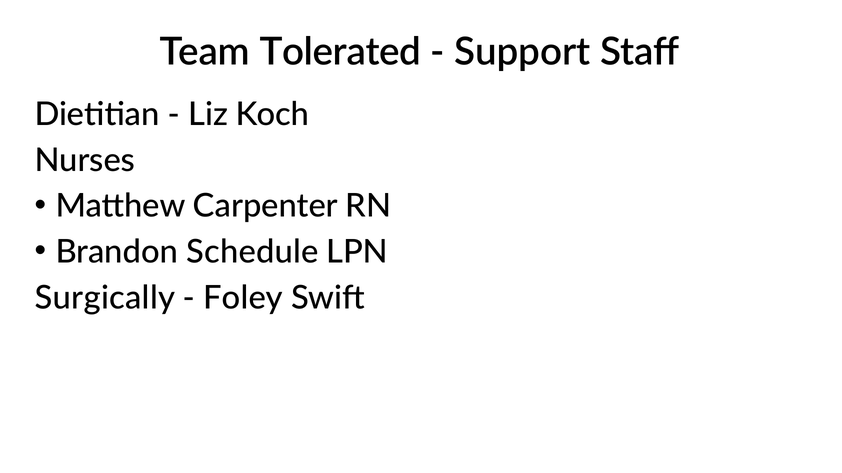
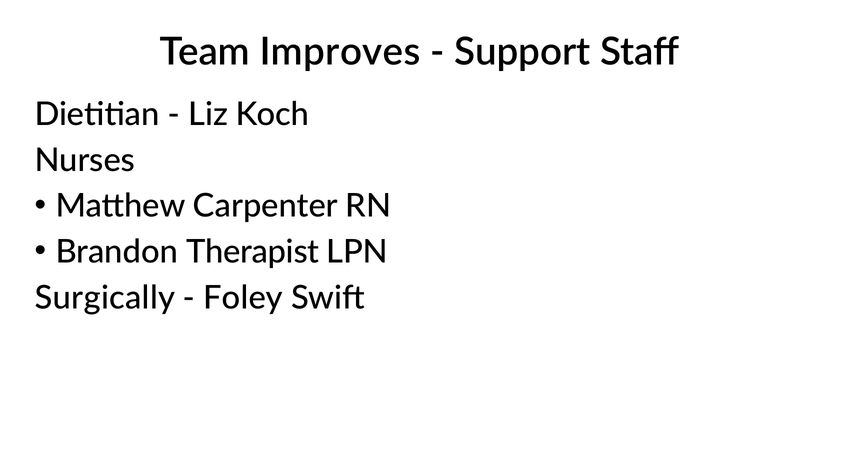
Tolerated: Tolerated -> Improves (340, 52)
Schedule: Schedule -> Therapist (253, 252)
